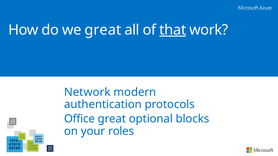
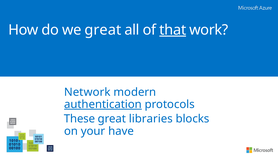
authentication underline: none -> present (103, 105)
Office: Office -> These (79, 119)
optional: optional -> libraries (151, 119)
roles: roles -> have (121, 131)
